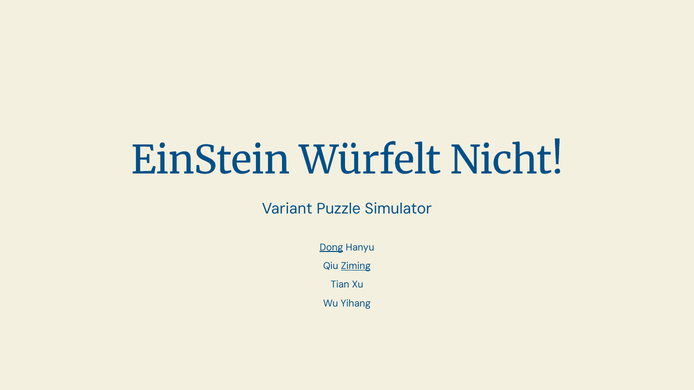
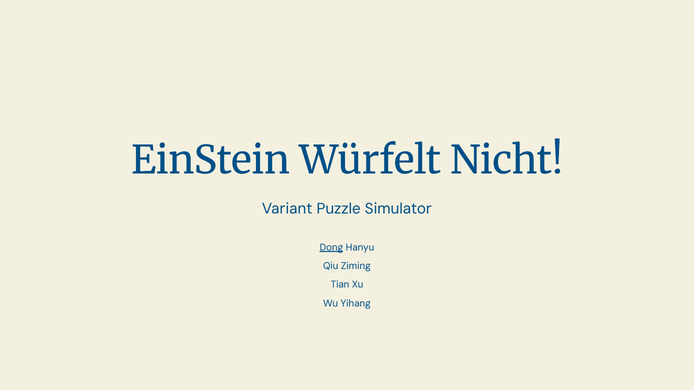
Ziming underline: present -> none (356, 266)
